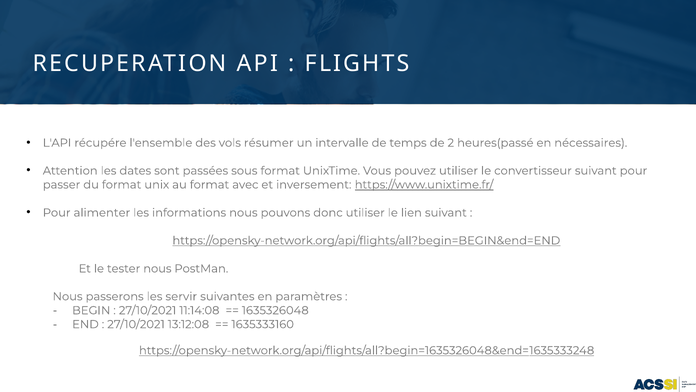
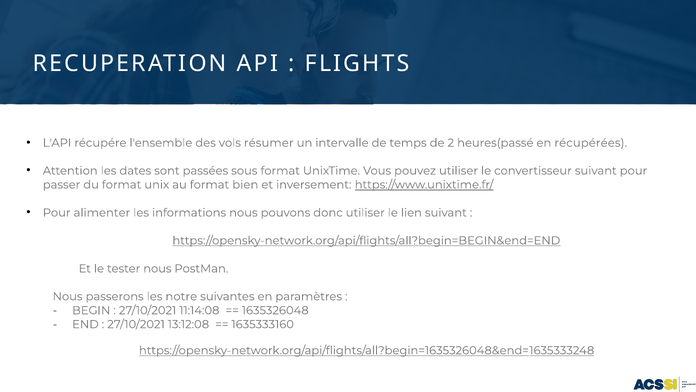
nécessaires: nécessaires -> récupérées (591, 143)
avec: avec -> bien (245, 184)
servir: servir -> notre (181, 296)
